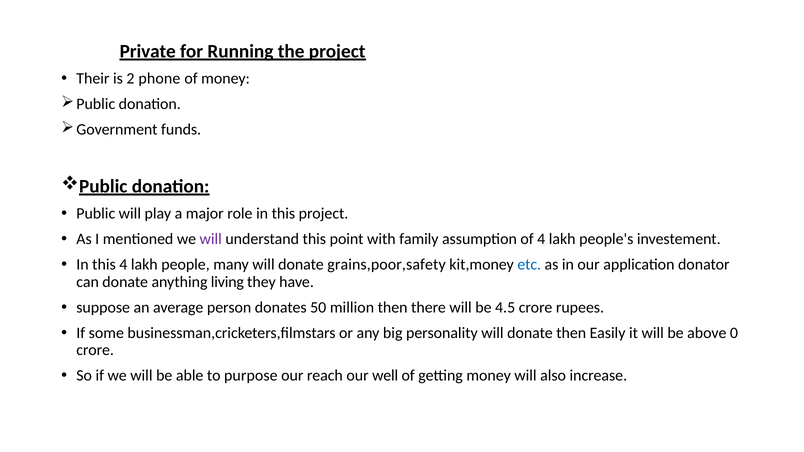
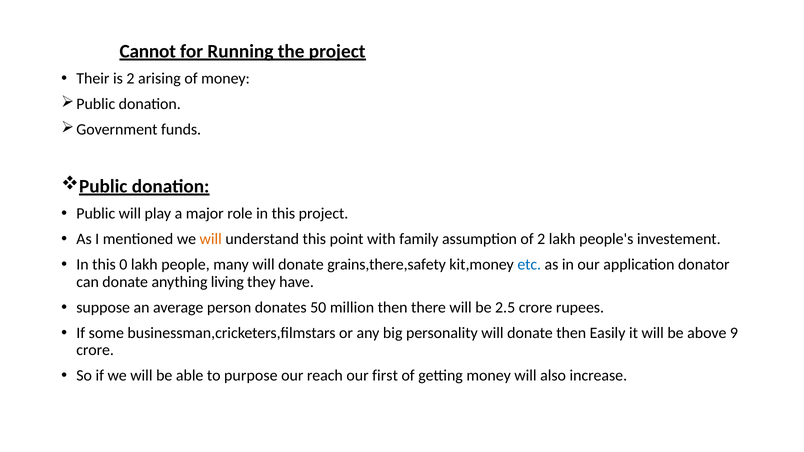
Private: Private -> Cannot (148, 51)
phone: phone -> arising (159, 79)
will colour: purple -> orange (211, 239)
of 4: 4 -> 2 (541, 239)
this 4: 4 -> 0 (123, 265)
grains,poor,safety: grains,poor,safety -> grains,there,safety (387, 265)
4.5: 4.5 -> 2.5 (505, 308)
0: 0 -> 9 (734, 333)
well: well -> first (385, 376)
